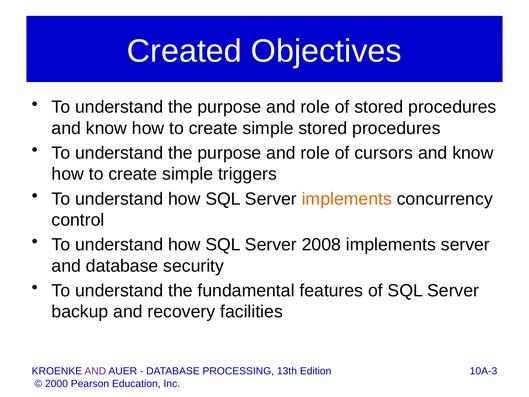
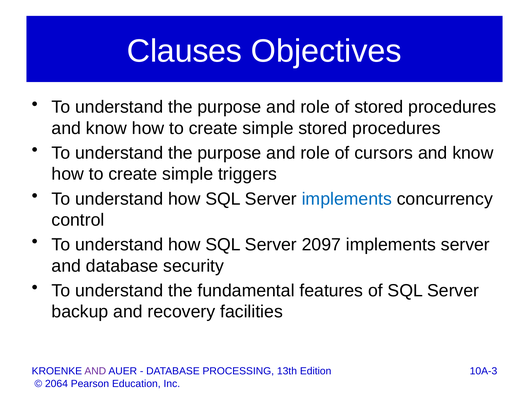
Created: Created -> Clauses (185, 51)
implements colour: orange -> blue (347, 199)
2008: 2008 -> 2097 (321, 245)
2000: 2000 -> 2064 (56, 383)
